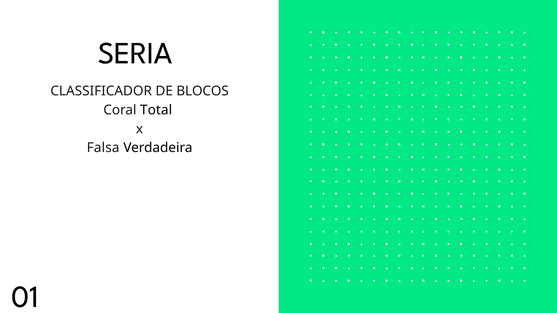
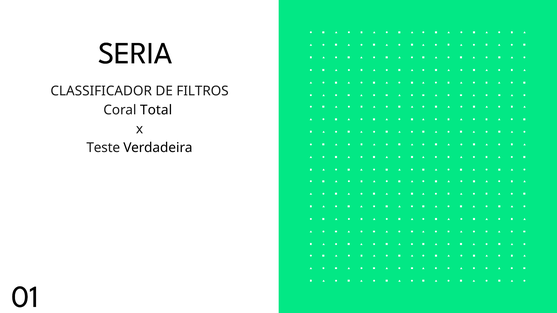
BLOCOS: BLOCOS -> FILTROS (203, 91)
Falsa: Falsa -> Teste (103, 148)
